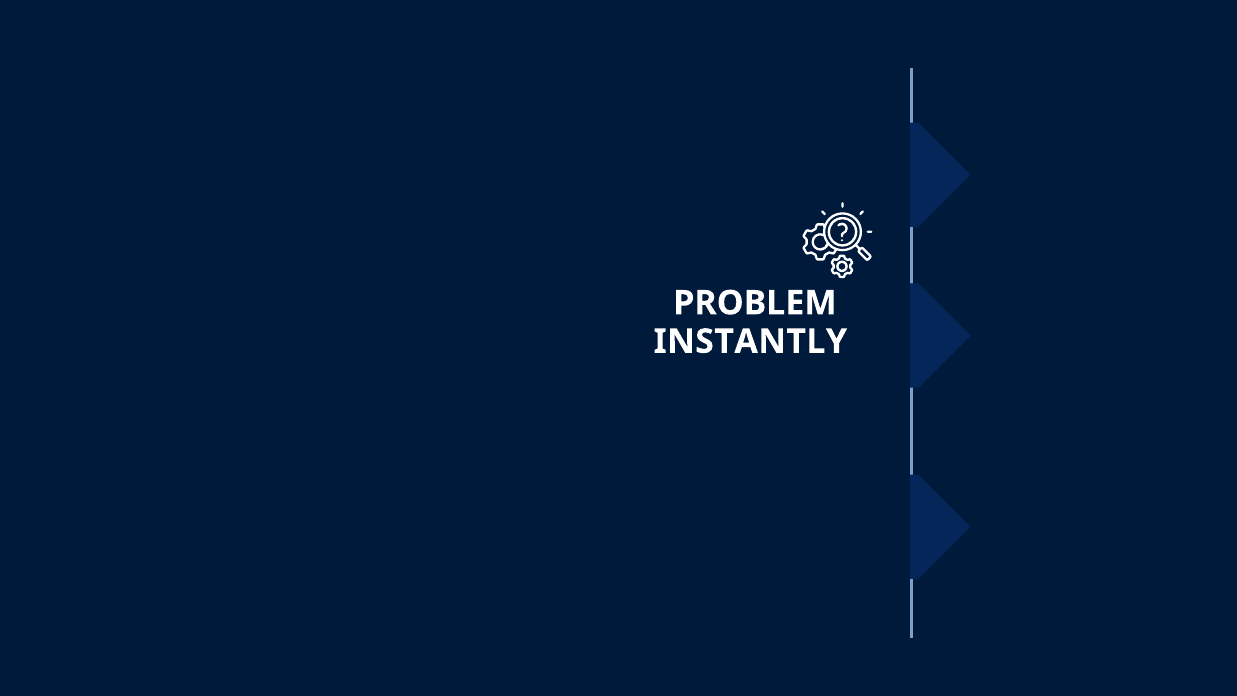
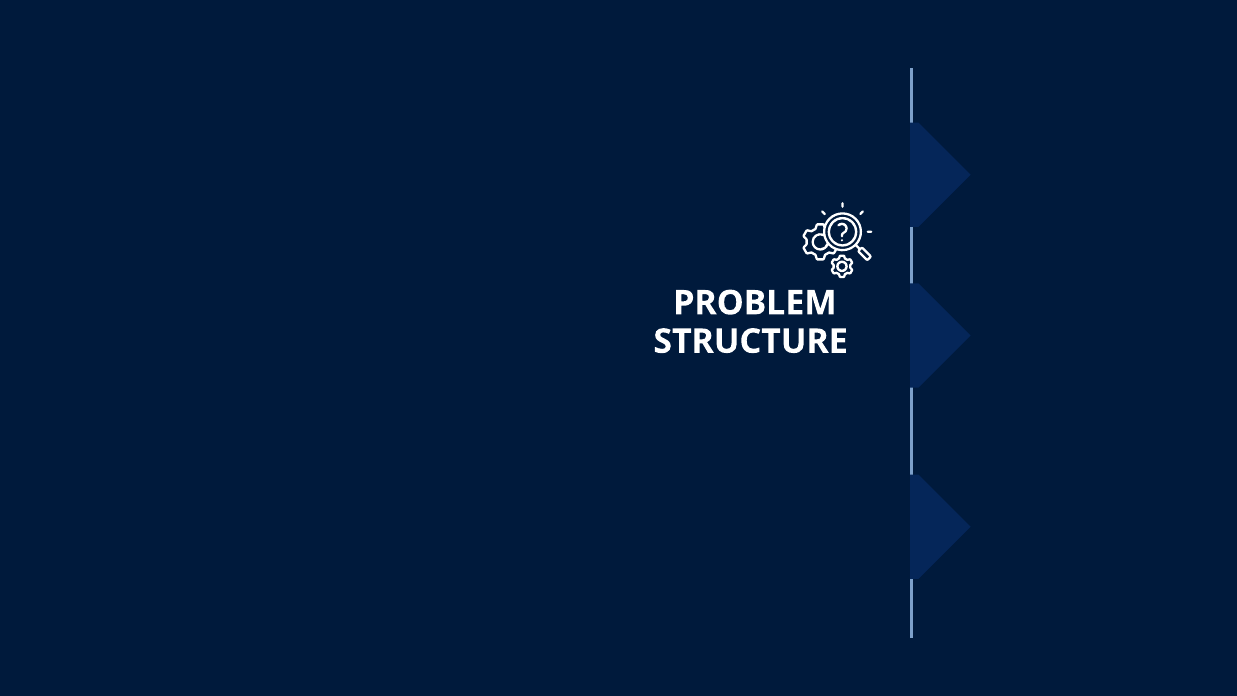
INSTANTLY: INSTANTLY -> STRUCTURE (751, 341)
